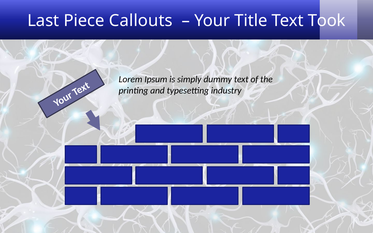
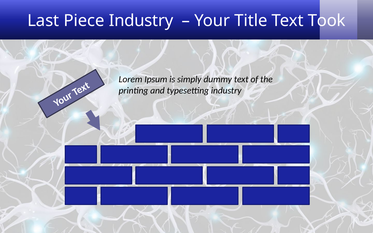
Piece Callouts: Callouts -> Industry (141, 21)
